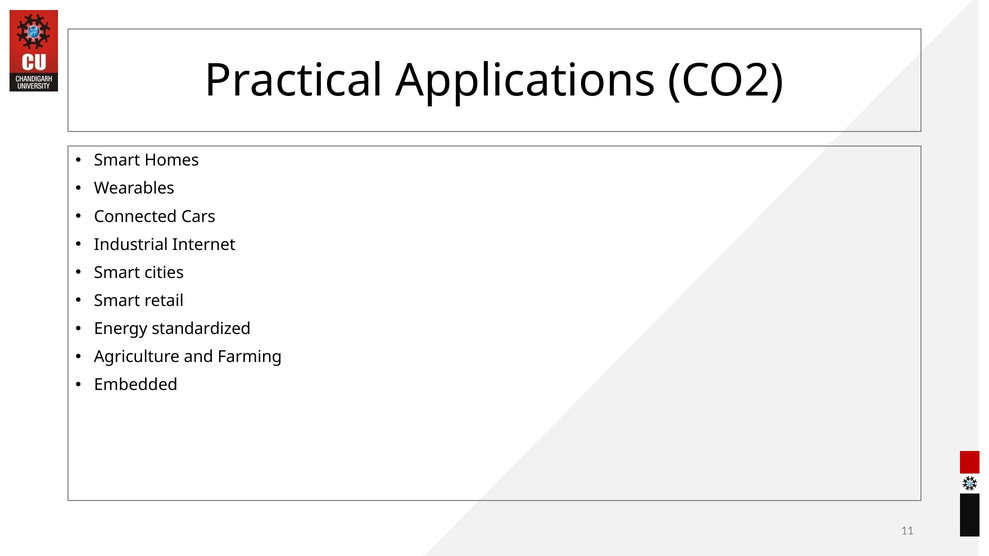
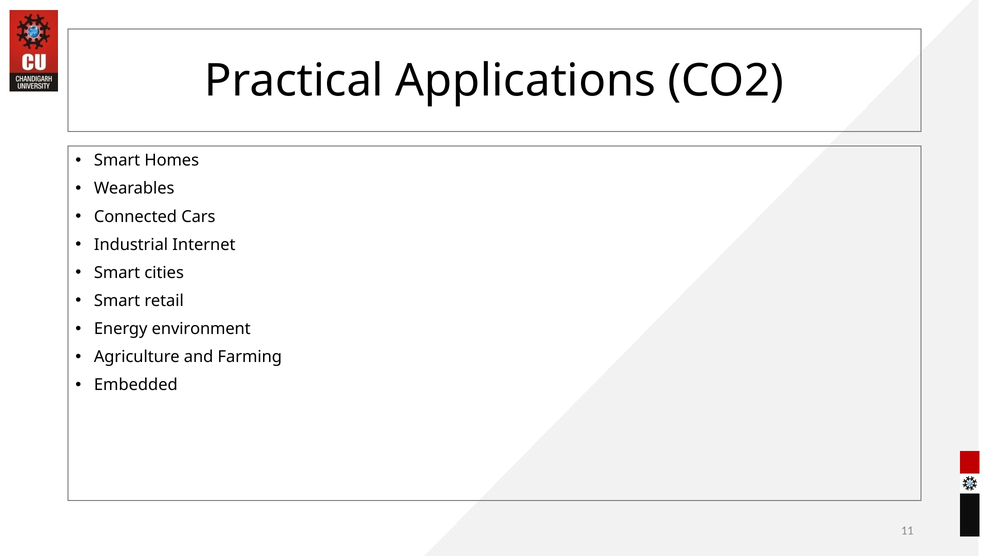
standardized: standardized -> environment (201, 329)
